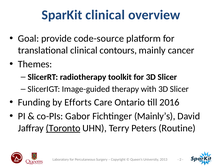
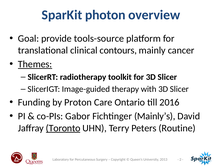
SparKit clinical: clinical -> photon (105, 15)
code-source: code-source -> tools-source (99, 38)
Themes underline: none -> present (35, 64)
Efforts: Efforts -> Proton (78, 102)
